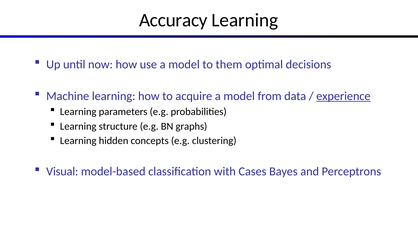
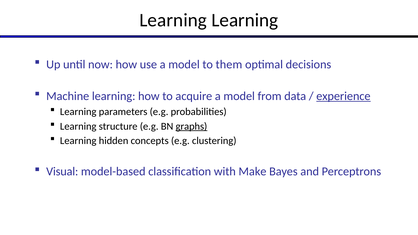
Accuracy: Accuracy -> Learning (173, 20)
graphs underline: none -> present (191, 126)
Cases: Cases -> Make (252, 172)
